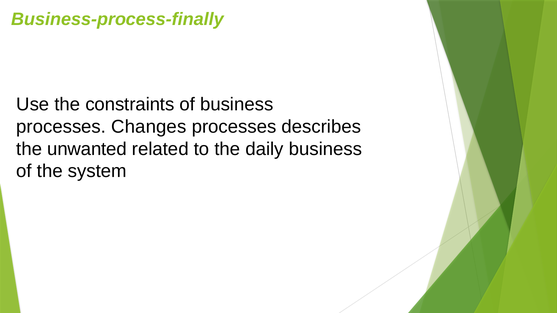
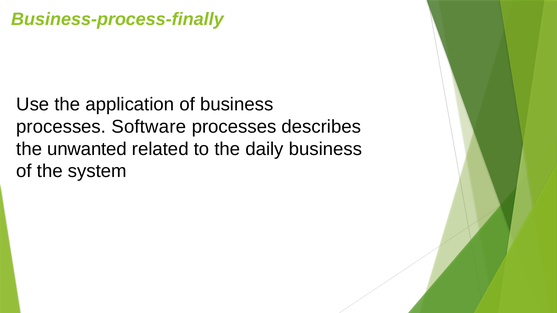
constraints: constraints -> application (130, 104)
Changes: Changes -> Software (149, 127)
